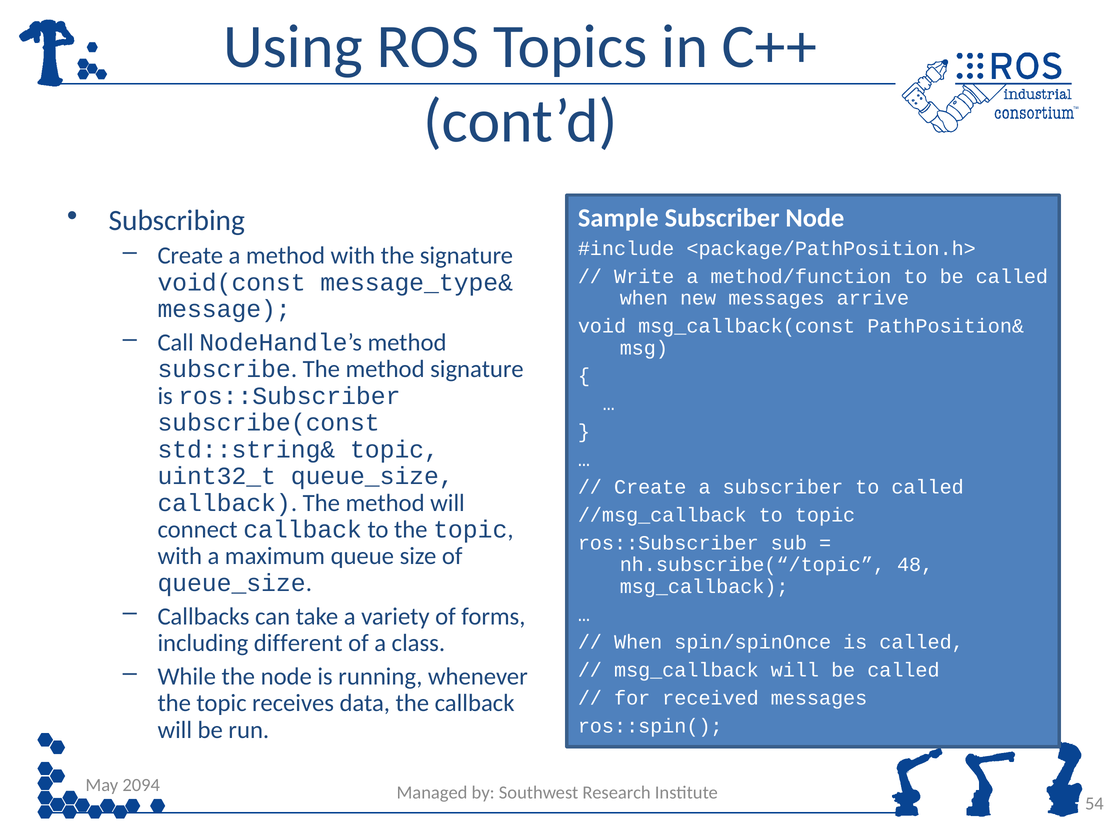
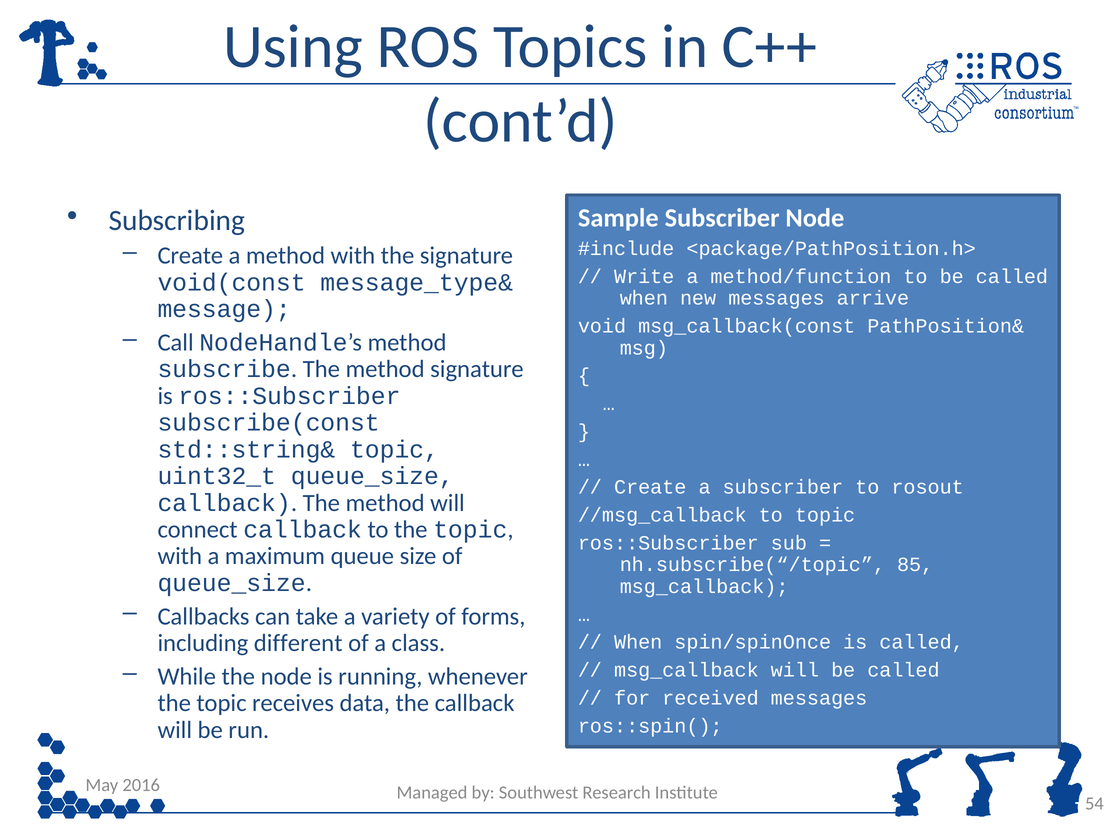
to called: called -> rosout (928, 487)
48: 48 -> 85 (915, 565)
2094: 2094 -> 2016 (141, 785)
